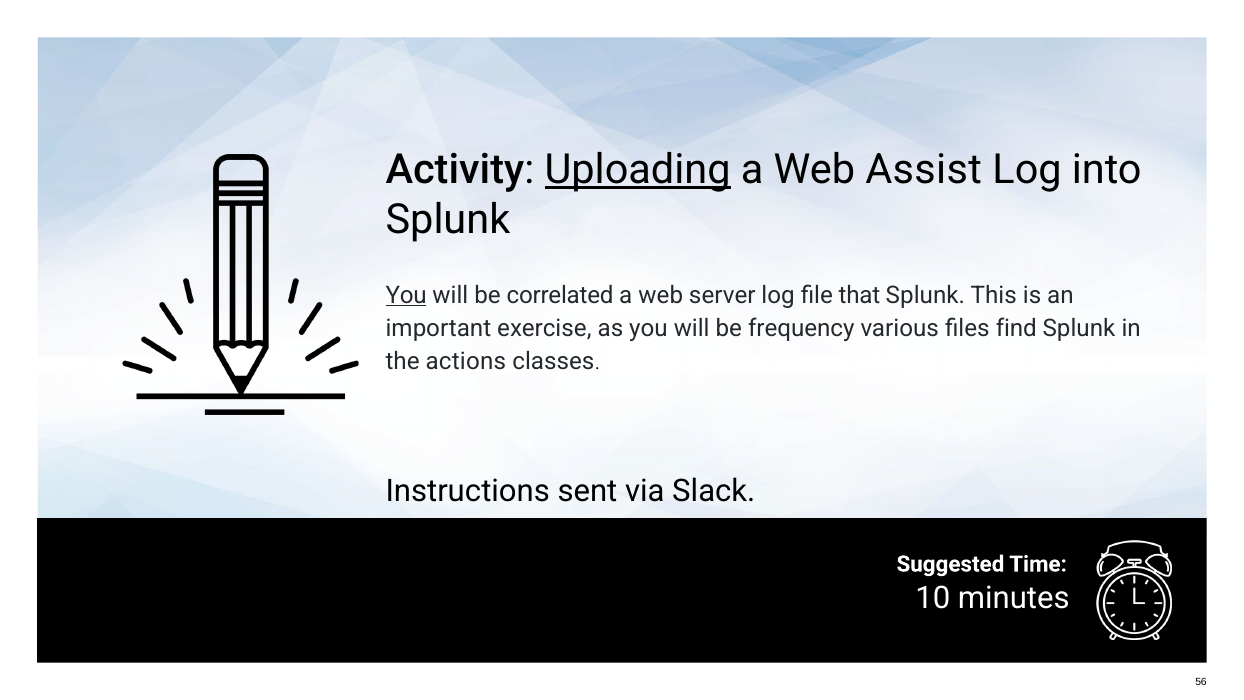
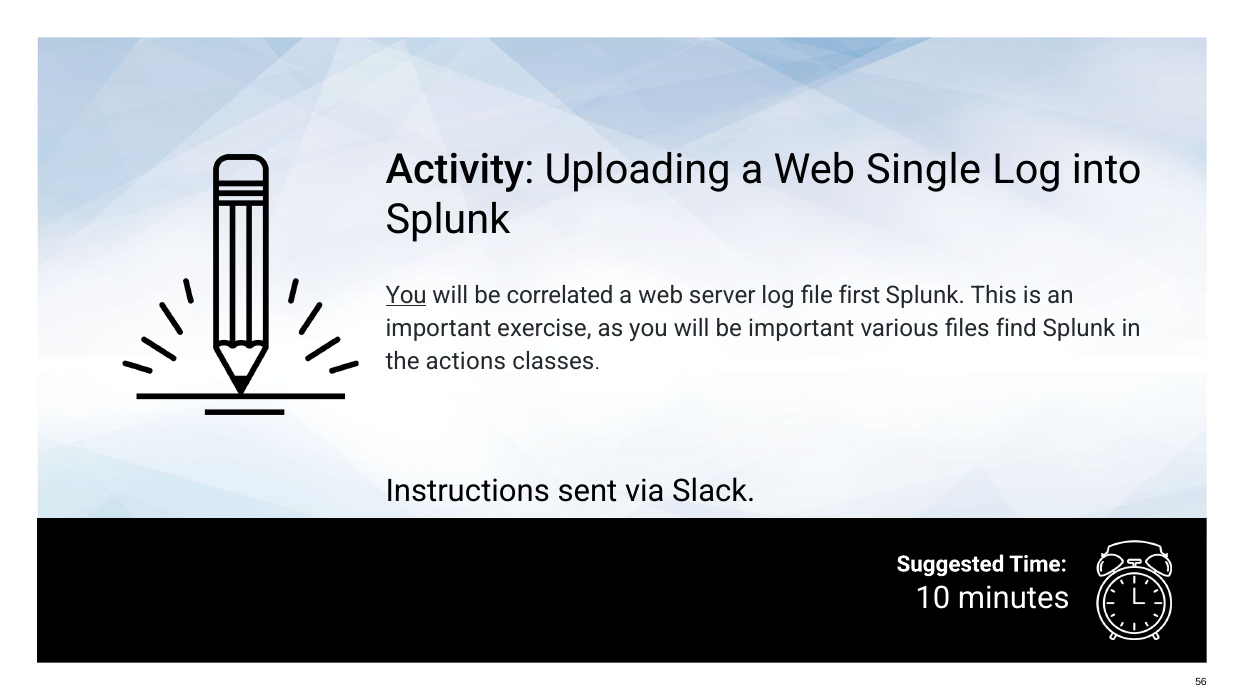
Uploading underline: present -> none (638, 170)
Assist: Assist -> Single (924, 170)
that: that -> first (859, 295)
be frequency: frequency -> important (801, 328)
